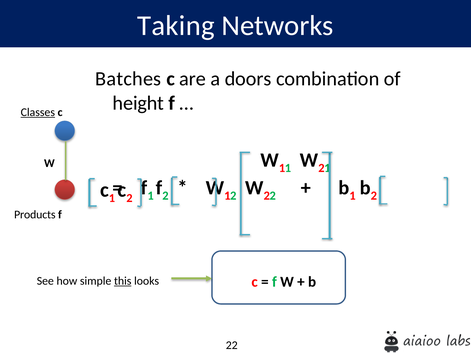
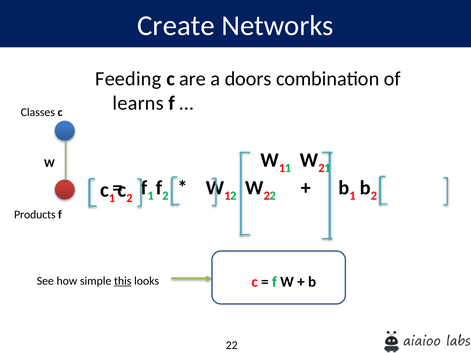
Taking: Taking -> Create (176, 26)
Batches: Batches -> Feeding (128, 79)
height: height -> learns (138, 103)
Classes underline: present -> none (38, 112)
